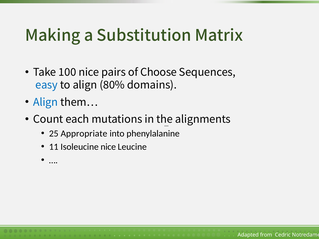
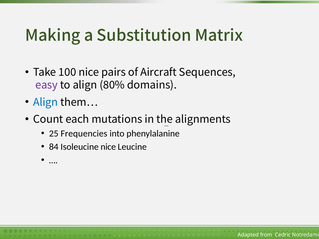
Choose: Choose -> Aircraft (159, 72)
easy colour: blue -> purple (47, 85)
Appropriate: Appropriate -> Frequencies (84, 134)
11: 11 -> 84 (54, 147)
